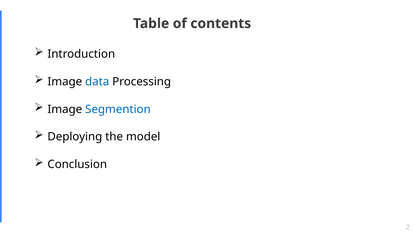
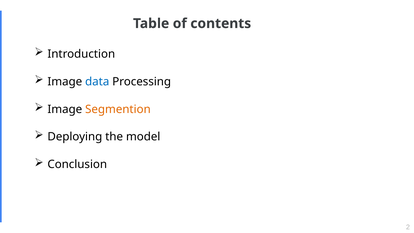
Segmention colour: blue -> orange (118, 109)
